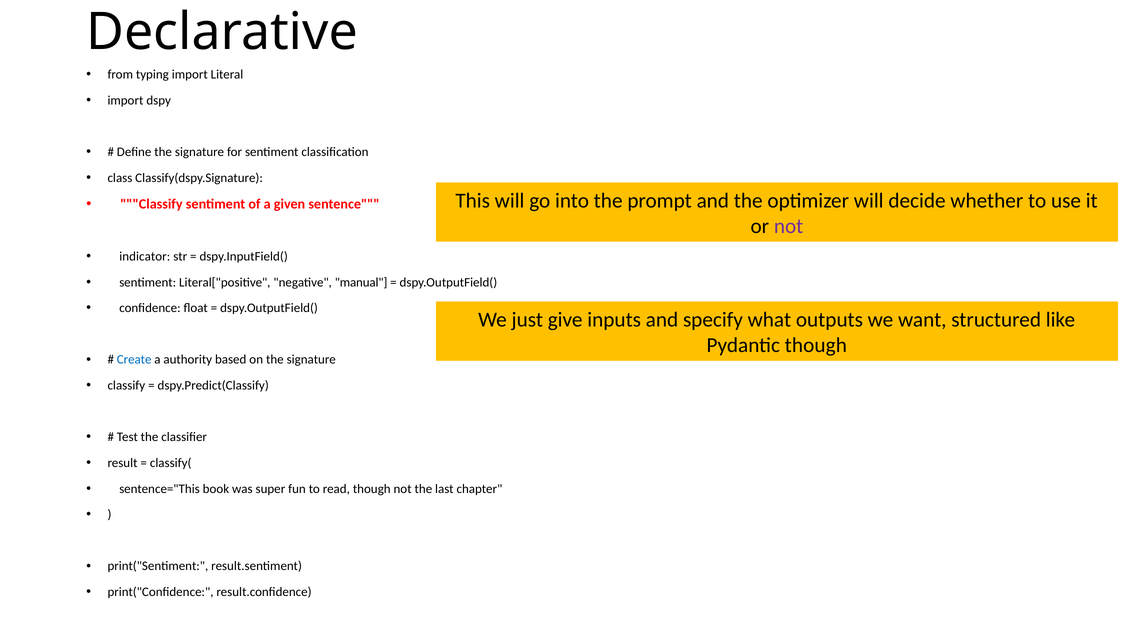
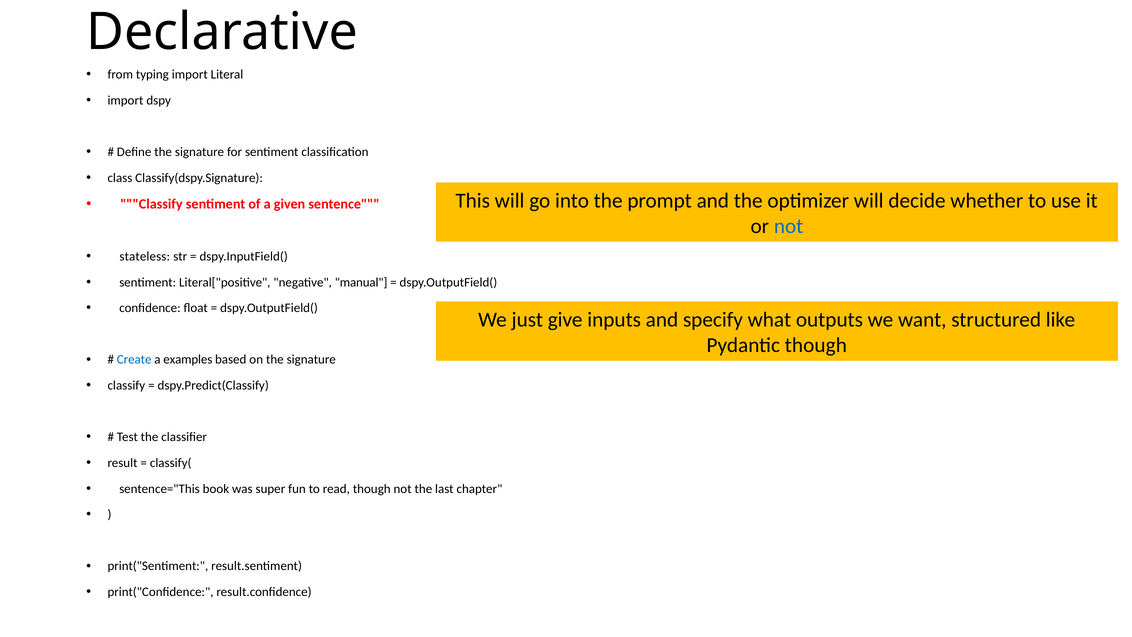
not colour: purple -> blue (789, 226)
indicator: indicator -> stateless (145, 256)
authority: authority -> examples (188, 360)
